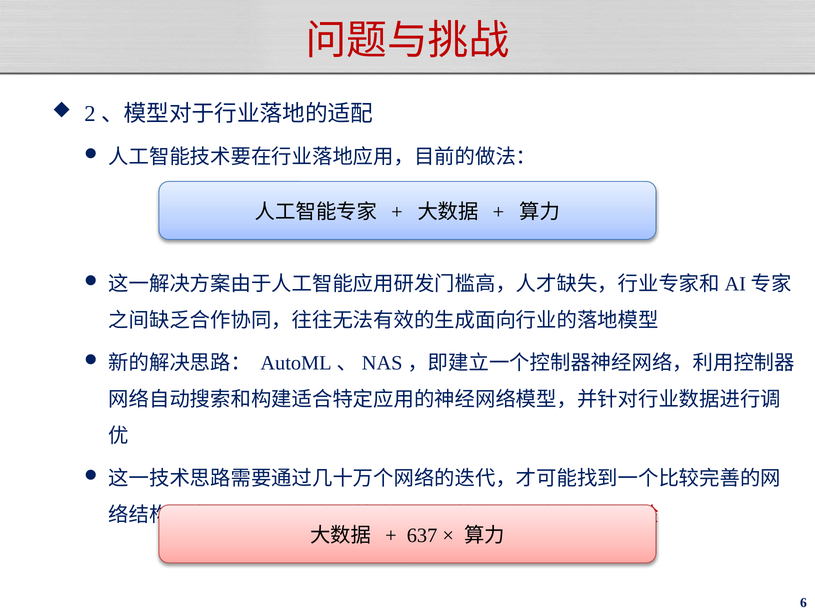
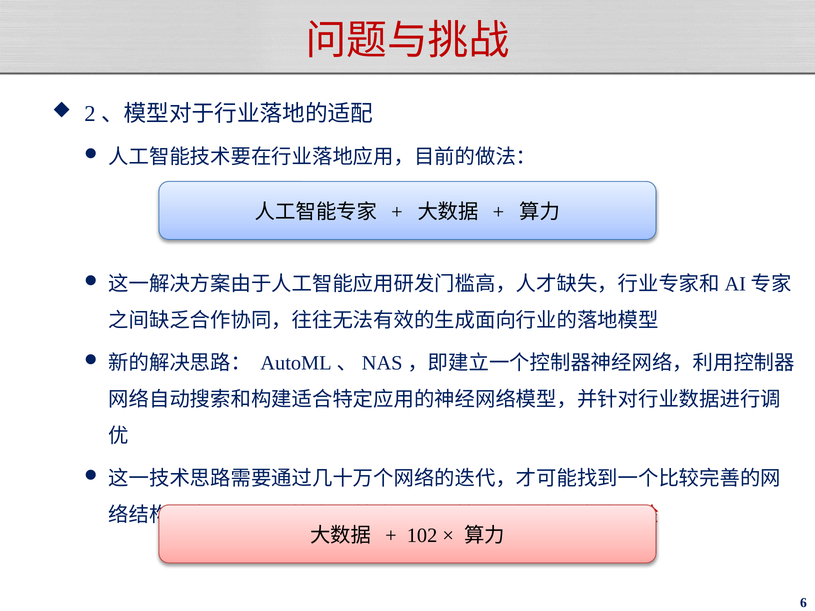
637: 637 -> 102 (422, 536)
